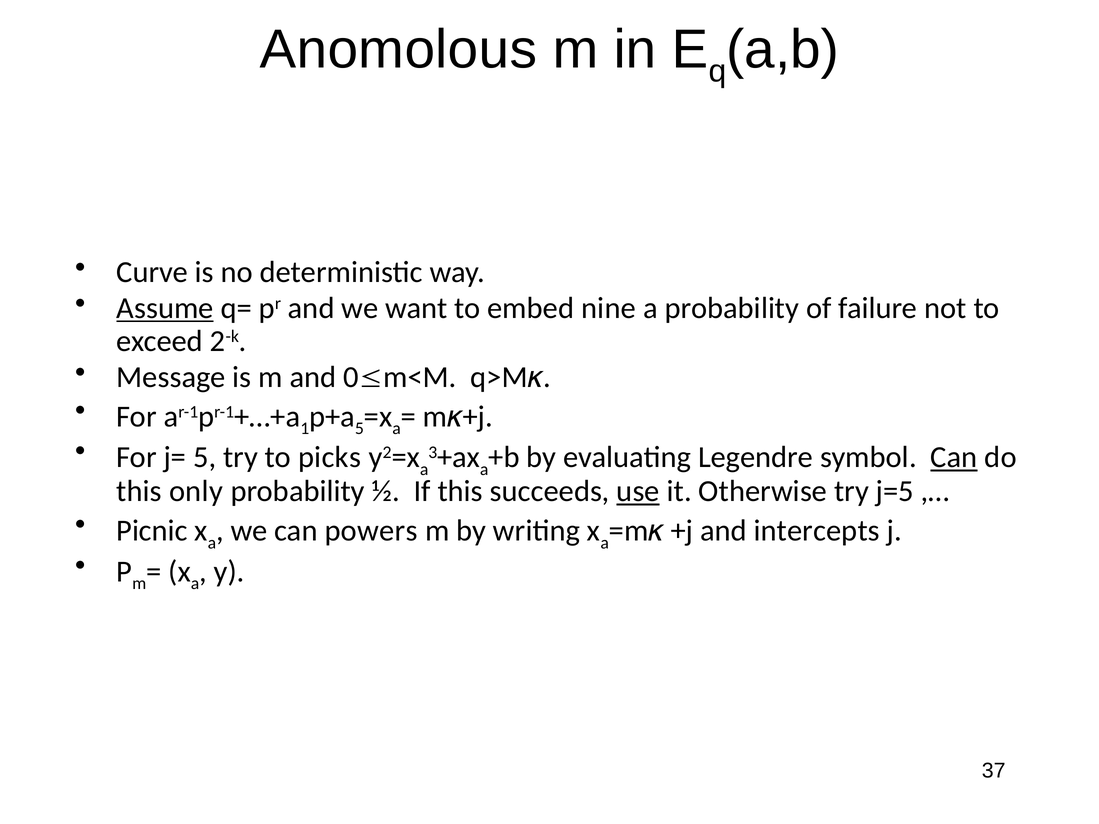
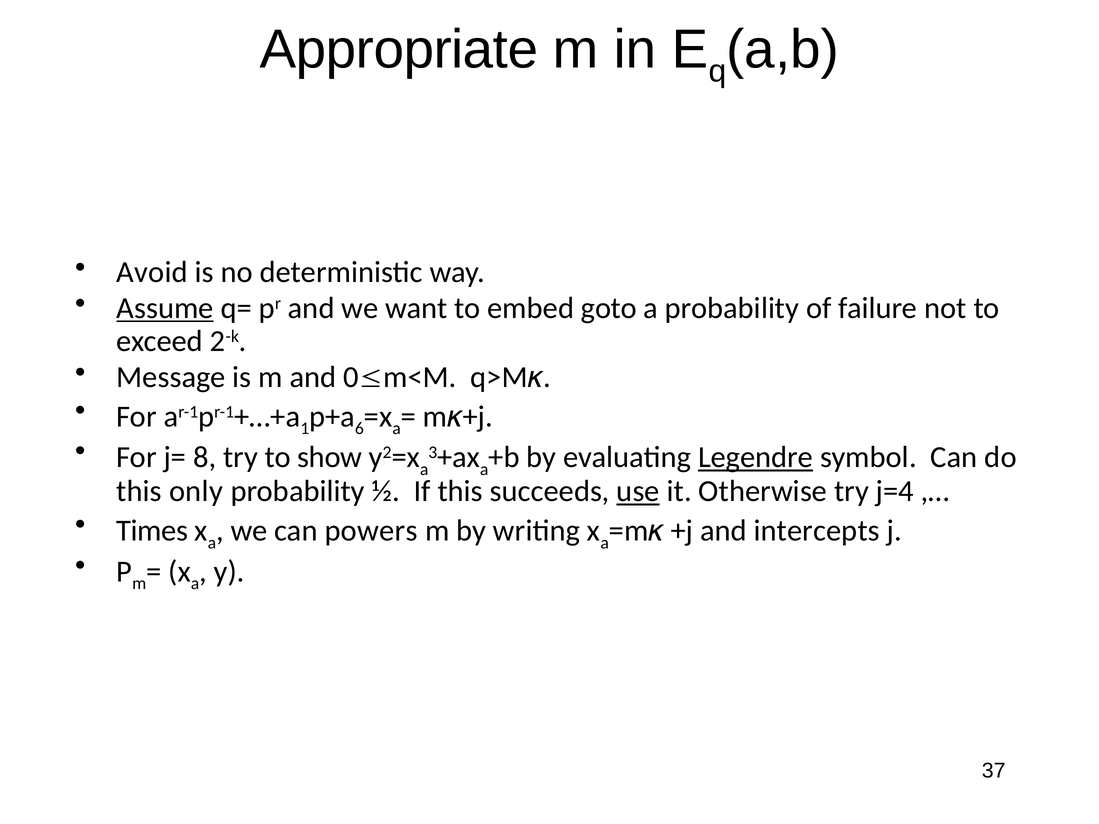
Anomolous: Anomolous -> Appropriate (399, 50)
Curve: Curve -> Avoid (152, 272)
nine: nine -> goto (609, 308)
5: 5 -> 6 (359, 429)
j= 5: 5 -> 8 (205, 457)
picks: picks -> show (330, 457)
Legendre underline: none -> present (756, 457)
Can underline: present -> none (954, 457)
j=5: j=5 -> j=4 (895, 491)
Picnic: Picnic -> Times (152, 531)
